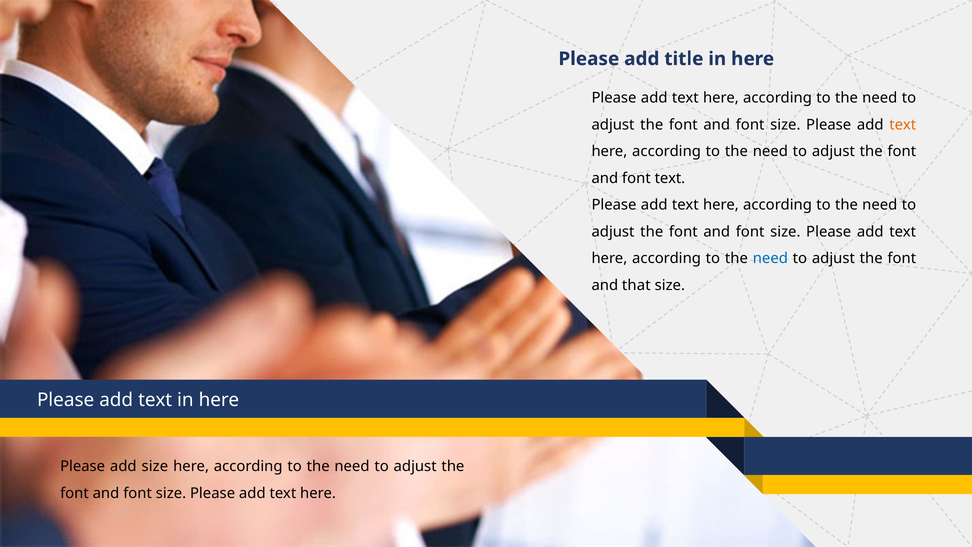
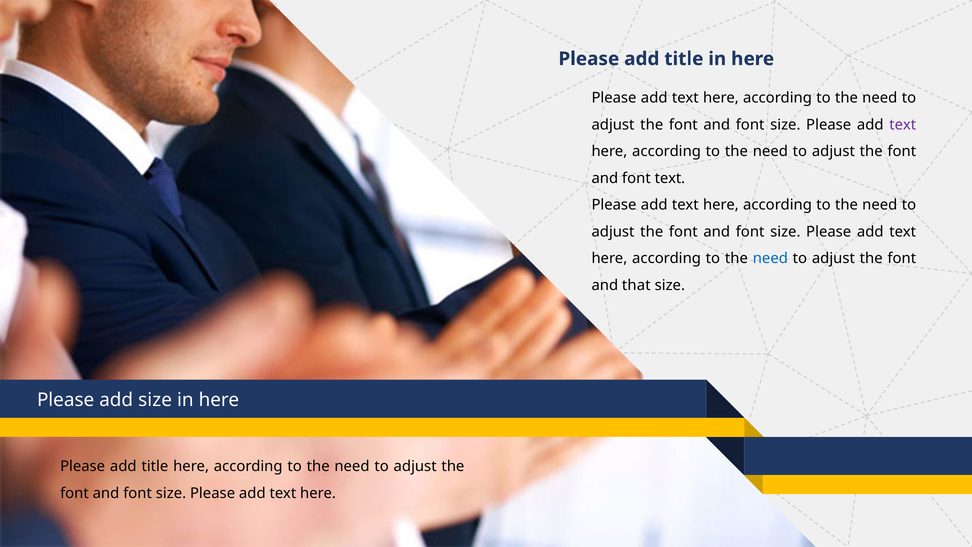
text colour: orange -> purple (903, 125)
text: text -> size (155, 400)
size: size -> title (155, 466)
